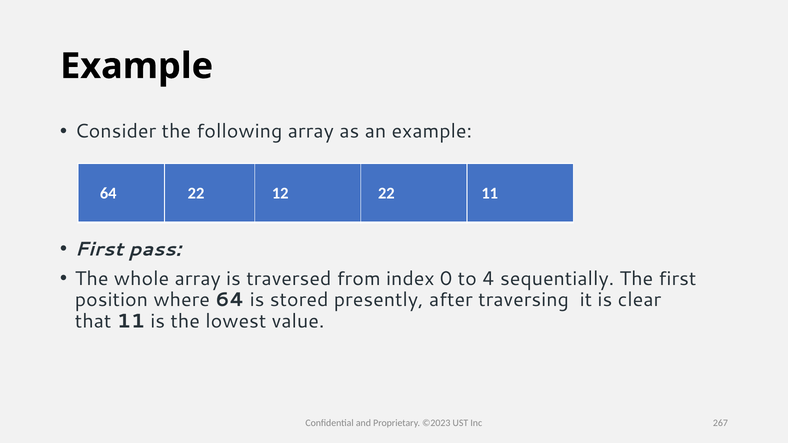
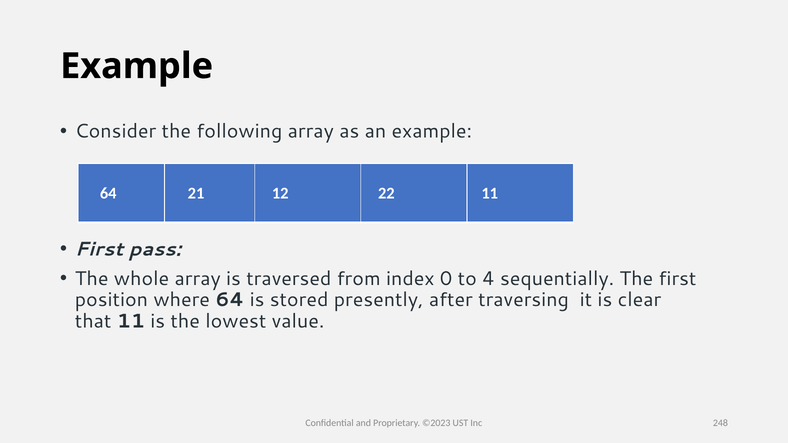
64 22: 22 -> 21 (196, 193)
267: 267 -> 248 (720, 423)
